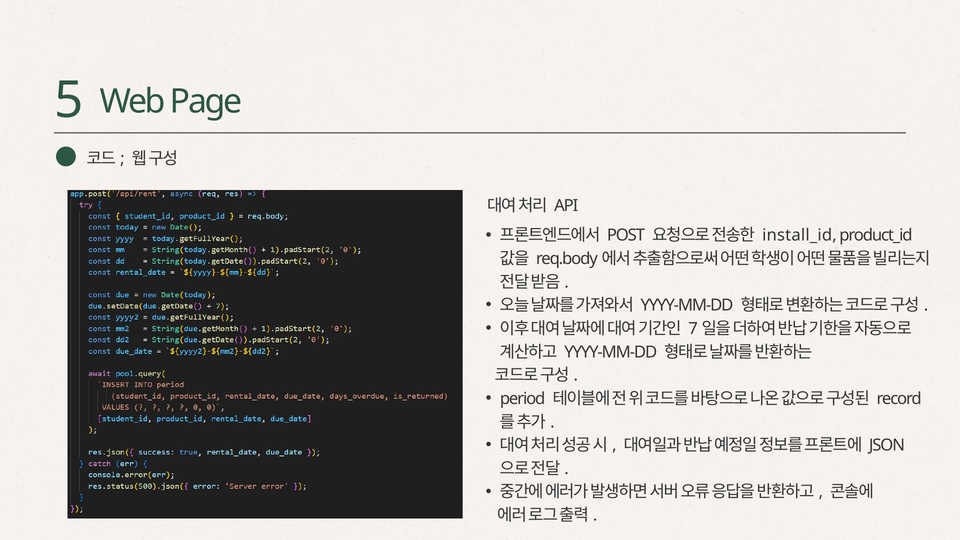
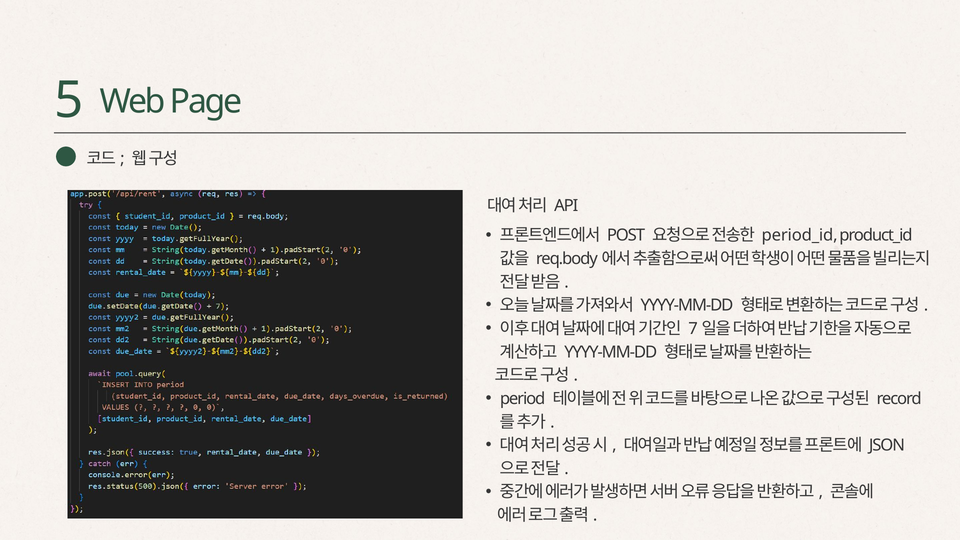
install_id: install_id -> period_id (800, 235)
